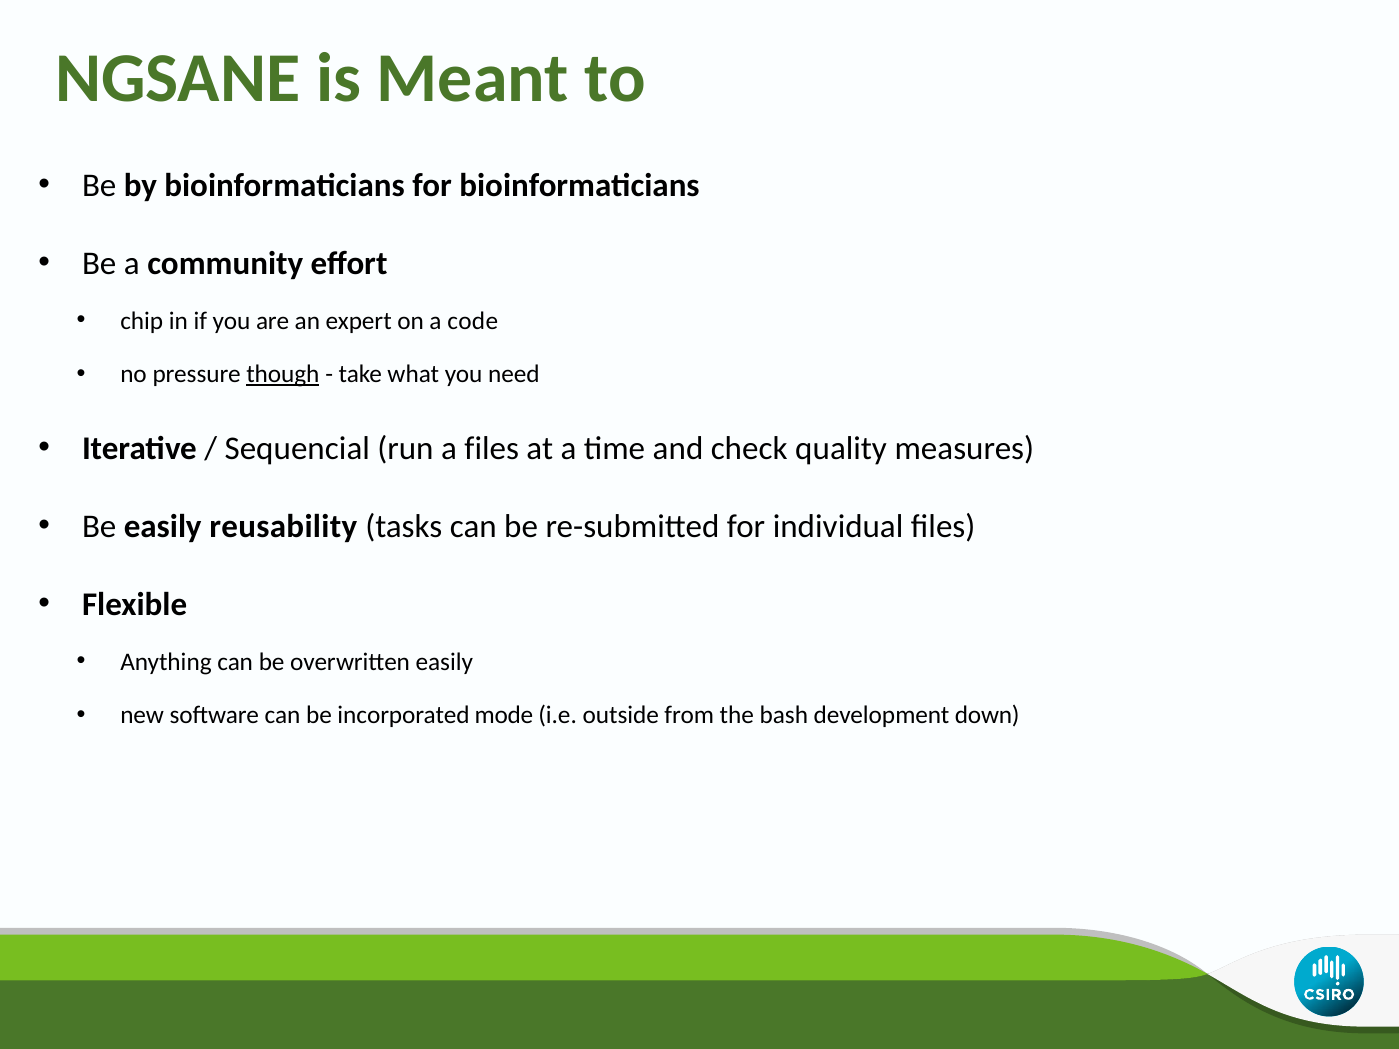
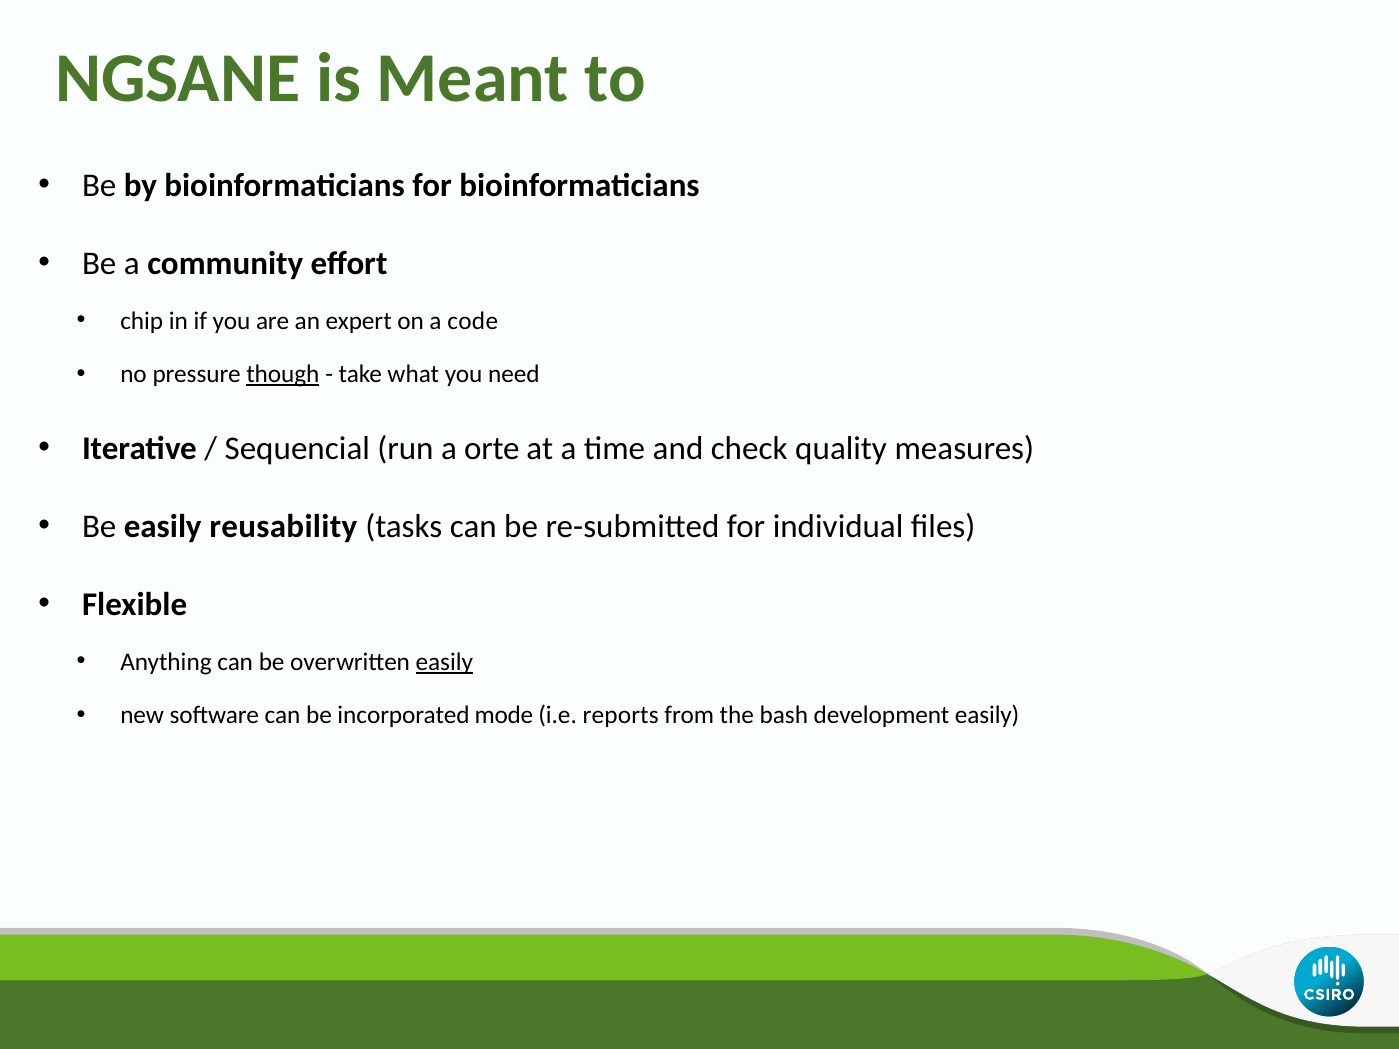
a files: files -> orte (492, 448)
easily underline: none -> present (444, 662)
outside: outside -> reports (621, 716)
development down: down -> easily (987, 716)
